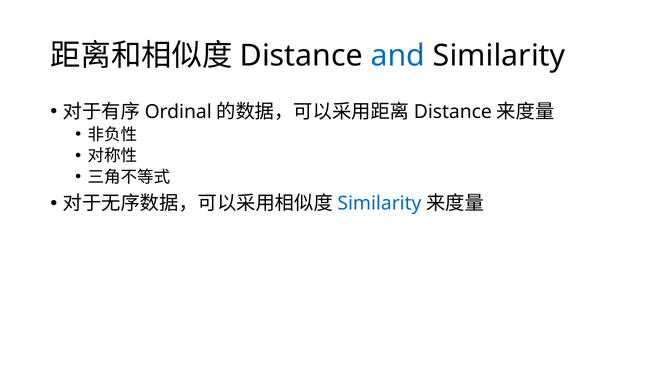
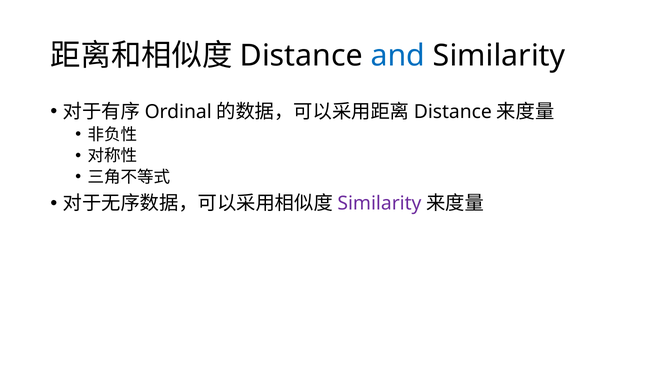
Similarity colour: blue -> purple (379, 204)
